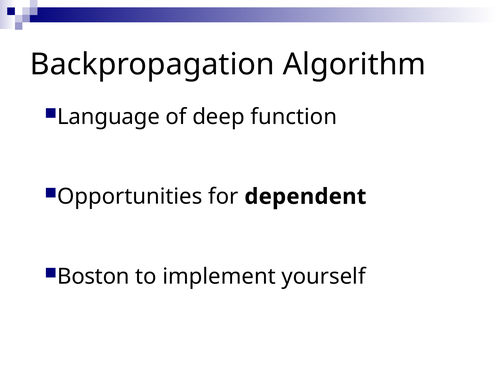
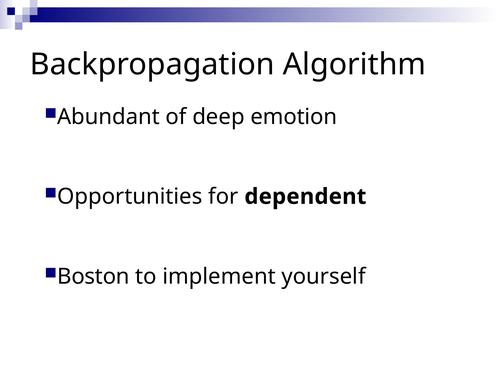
Language: Language -> Abundant (108, 117)
function: function -> emotion (294, 117)
